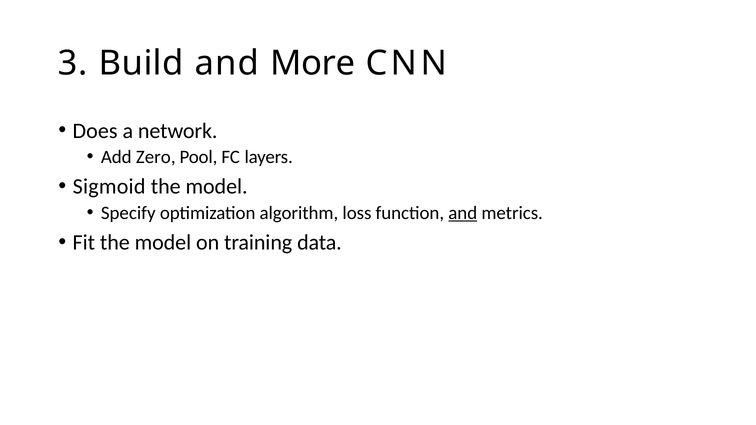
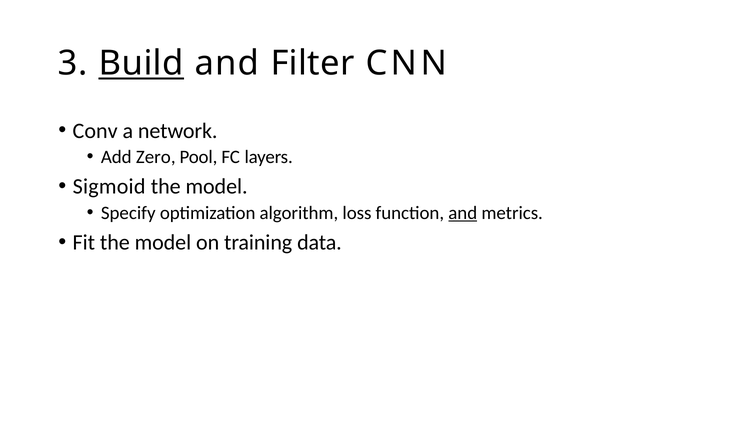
Build underline: none -> present (141, 64)
More: More -> Filter (313, 64)
Does: Does -> Conv (95, 131)
